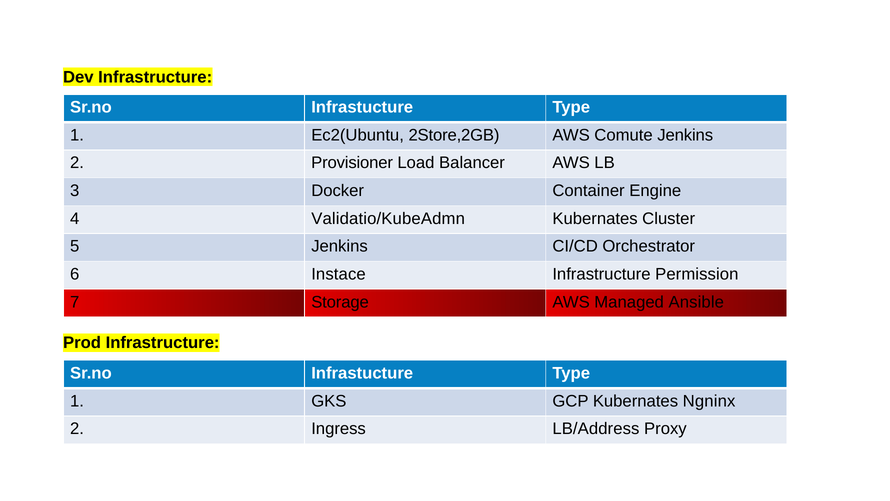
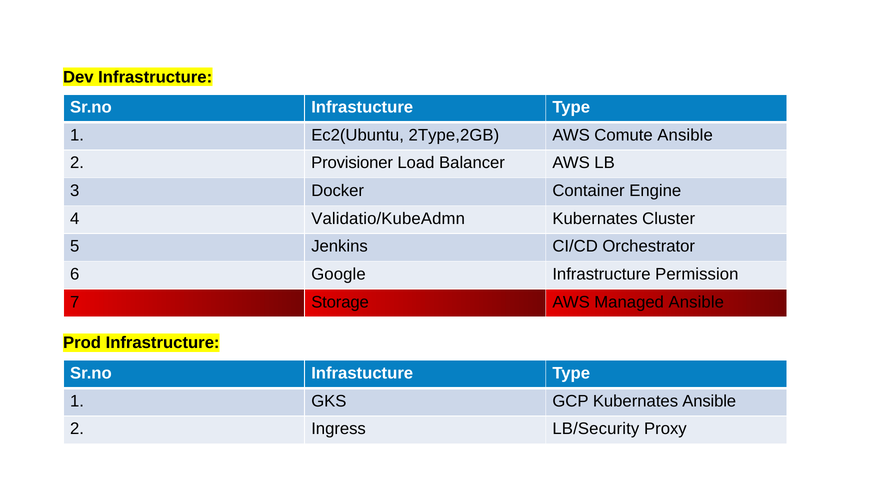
2Store,2GB: 2Store,2GB -> 2Type,2GB (454, 135)
Comute Jenkins: Jenkins -> Ansible (685, 135)
Instace: Instace -> Google (338, 274)
Kubernates Ngninx: Ngninx -> Ansible (709, 401)
LB/Address: LB/Address -> LB/Security (596, 429)
